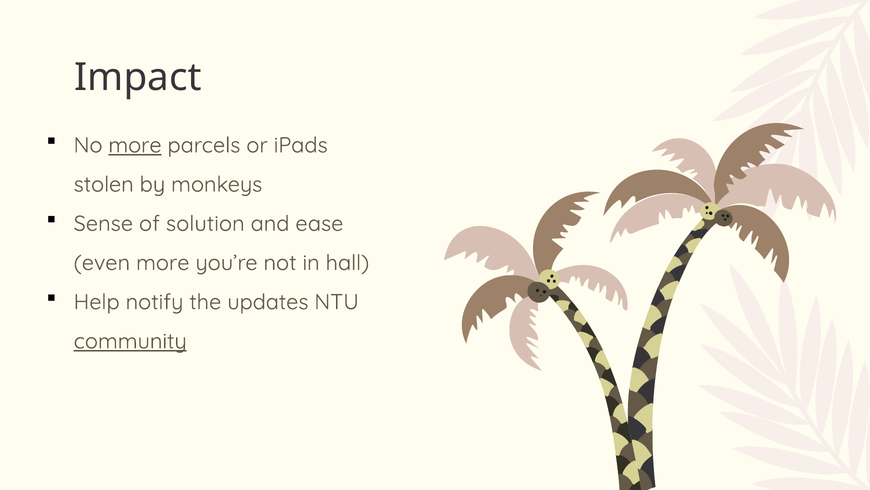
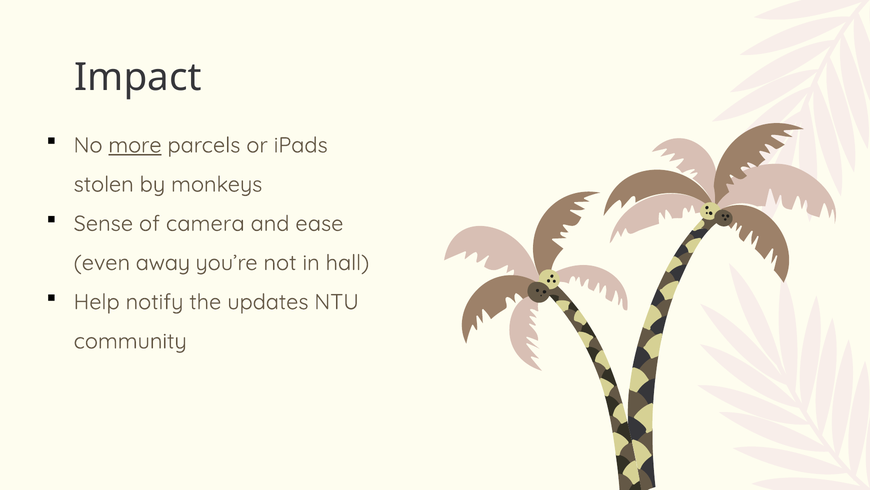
solution: solution -> camera (205, 223)
even more: more -> away (163, 263)
community underline: present -> none (130, 341)
